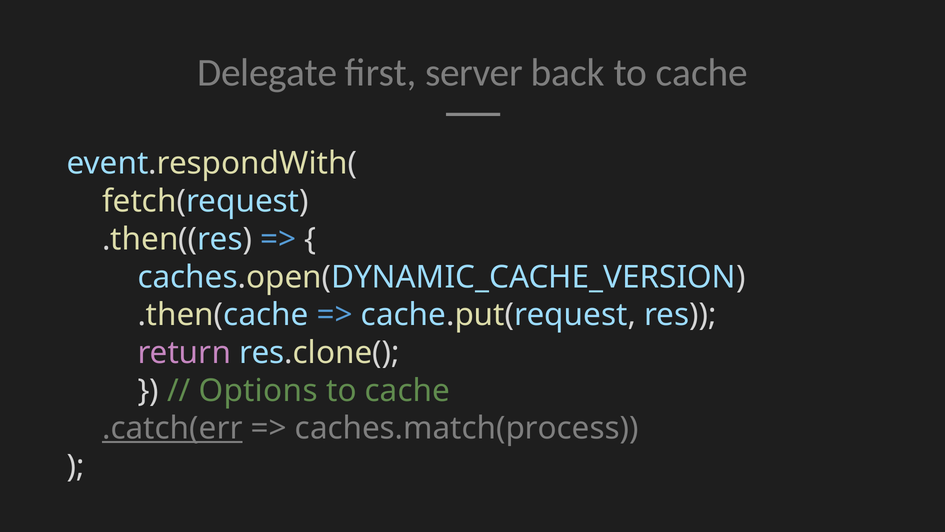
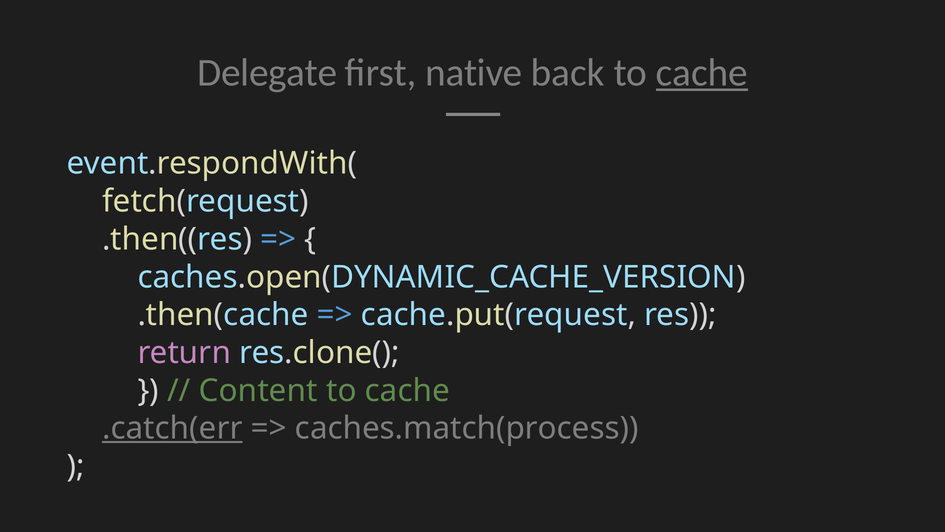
server: server -> native (474, 73)
cache underline: none -> present (702, 73)
Options: Options -> Content (258, 390)
